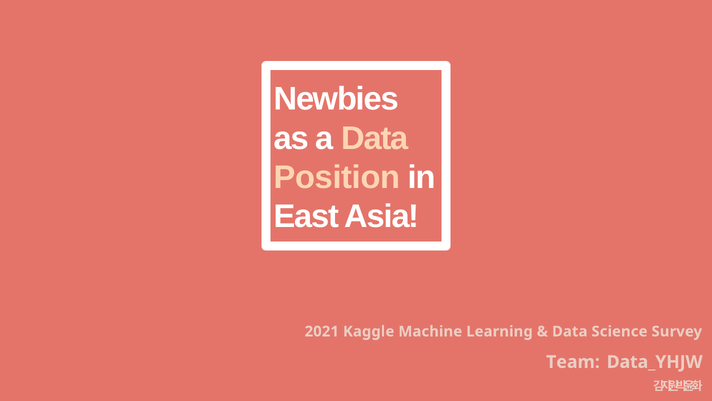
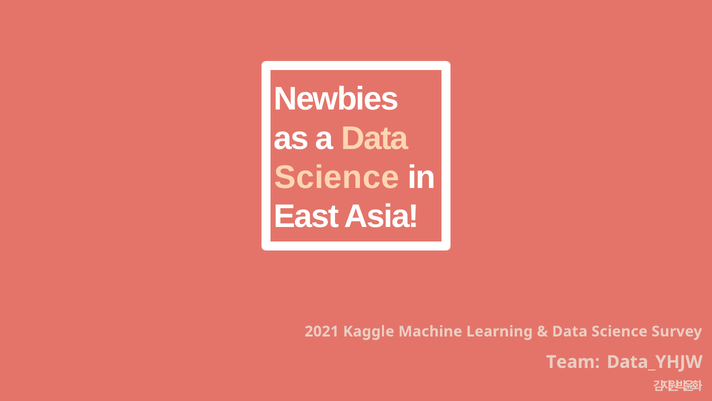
Position: Position -> Science (337, 177)
